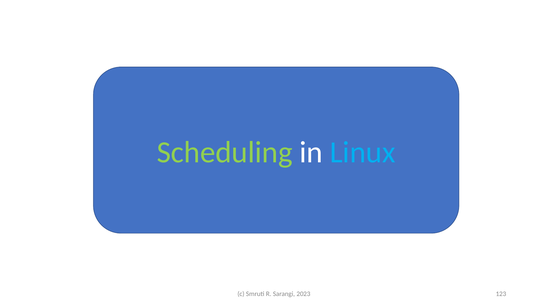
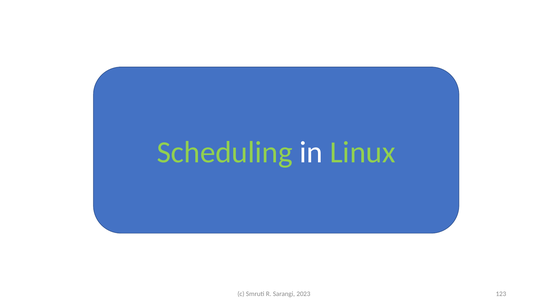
Linux colour: light blue -> light green (363, 152)
